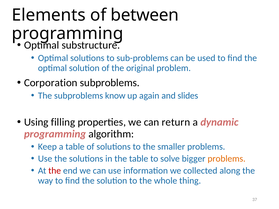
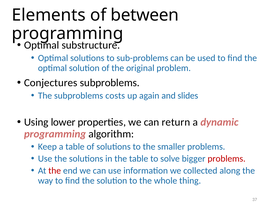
Corporation: Corporation -> Conjectures (51, 83)
know: know -> costs (115, 96)
filling: filling -> lower (63, 122)
problems colour: orange -> red (227, 159)
